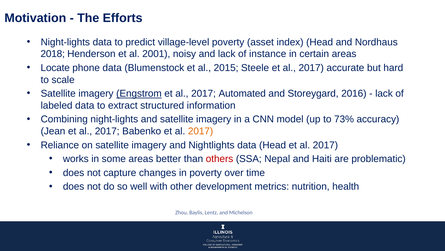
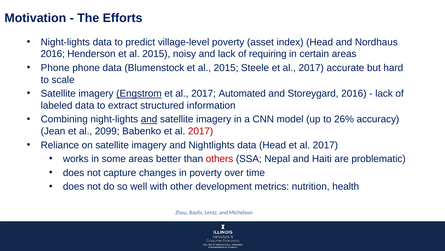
2018: 2018 -> 2016 (53, 54)
Henderson et al 2001: 2001 -> 2015 (156, 54)
instance: instance -> requiring (268, 54)
Locate: Locate -> Phone (55, 68)
and underline: none -> present (149, 119)
73%: 73% -> 26% (344, 119)
Jean et al 2017: 2017 -> 2099 (107, 131)
2017 colour: orange -> red (201, 131)
